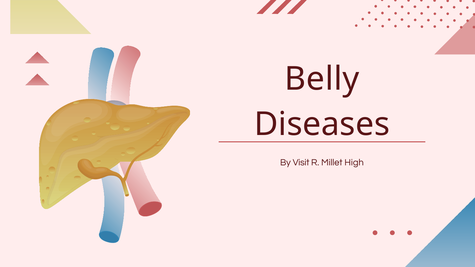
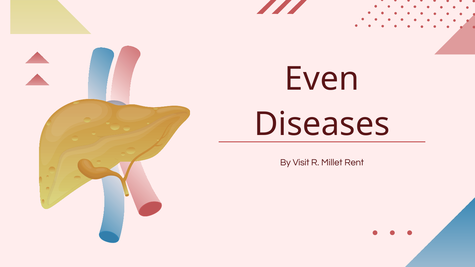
Belly: Belly -> Even (322, 79)
High: High -> Rent (354, 162)
